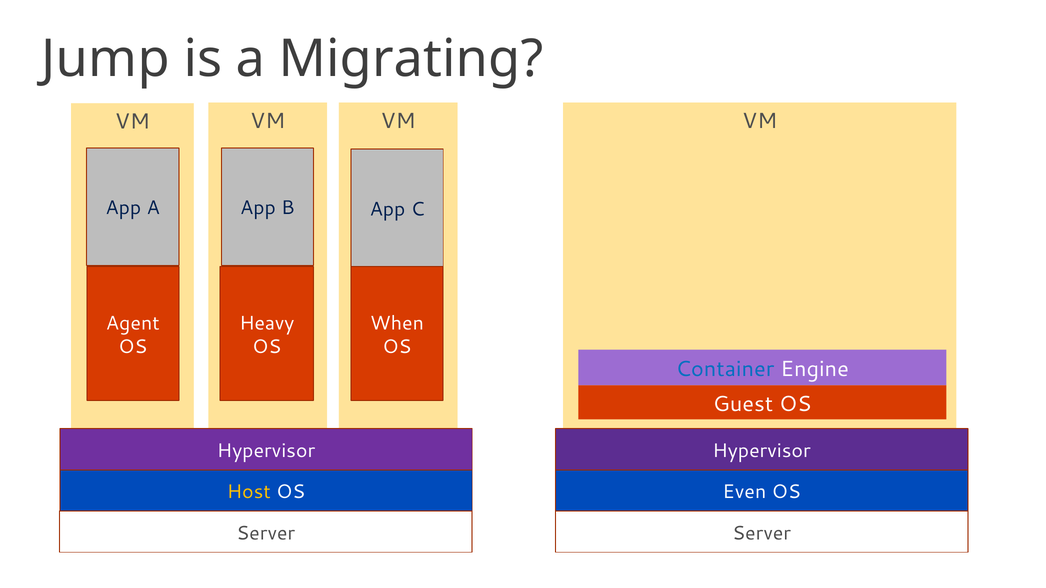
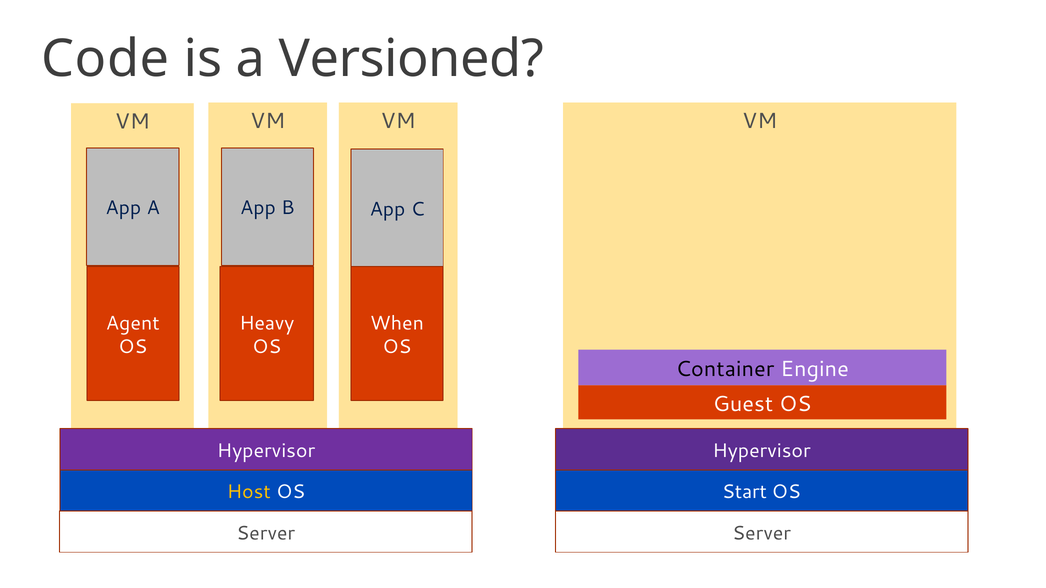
Jump: Jump -> Code (105, 59)
Migrating: Migrating -> Versioned (411, 59)
Container colour: blue -> black (725, 369)
Even: Even -> Start (744, 492)
